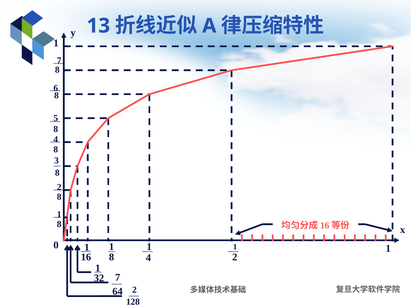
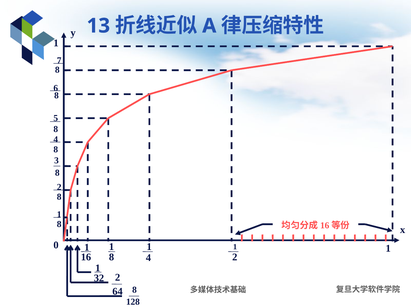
7: 7 -> 2 (118, 278)
2: 2 -> 8 (135, 290)
